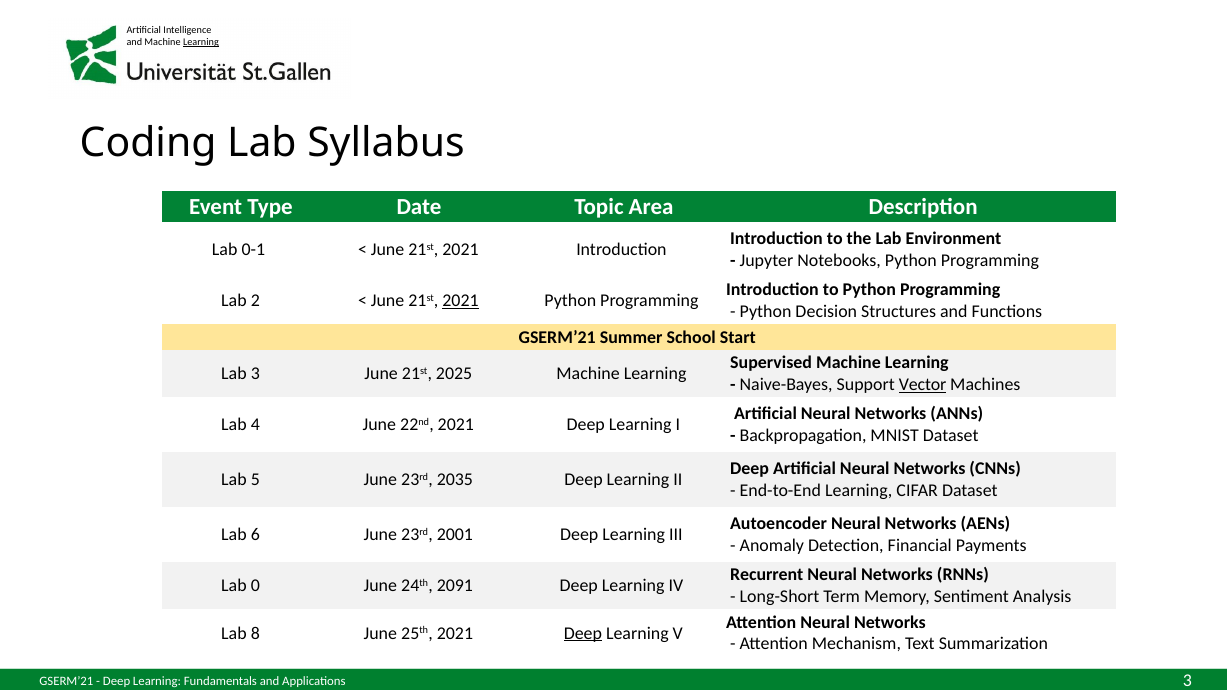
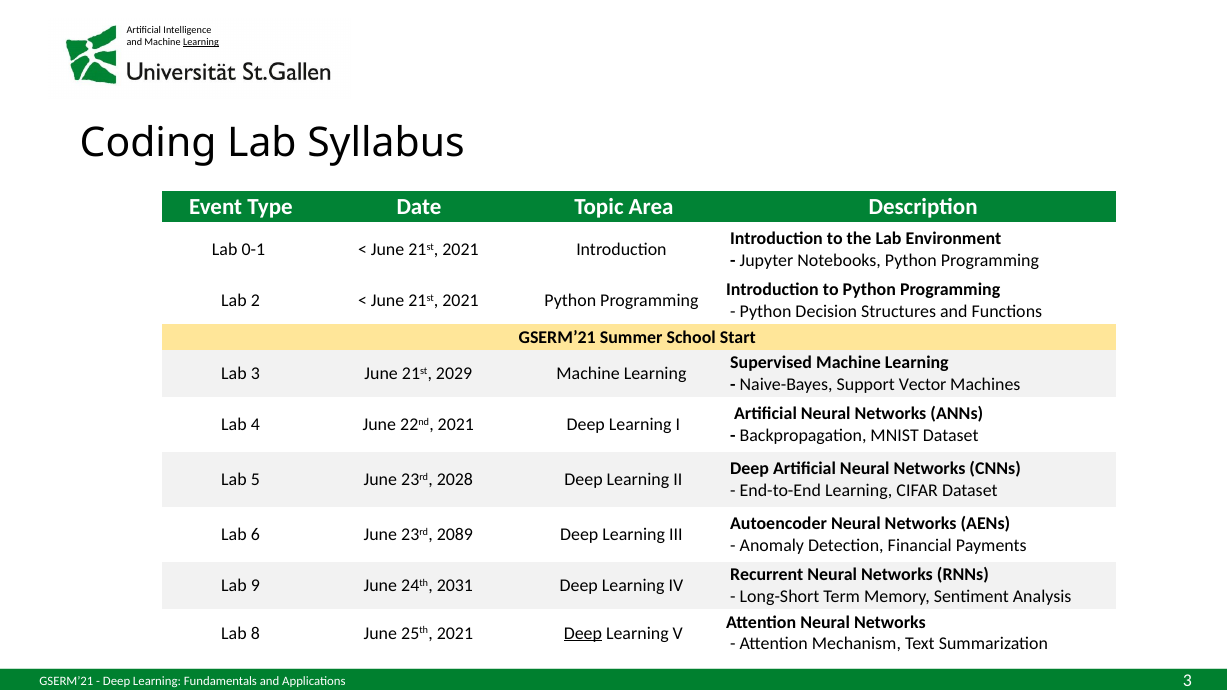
2021 underline: present -> none (461, 301)
2025: 2025 -> 2029 (454, 374)
Vector underline: present -> none (923, 385)
2035: 2035 -> 2028 (455, 480)
2001: 2001 -> 2089 (455, 535)
0: 0 -> 9 (255, 586)
2091: 2091 -> 2031 (455, 586)
